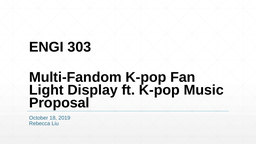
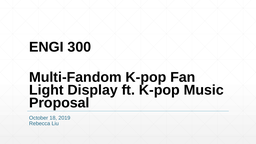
303: 303 -> 300 (79, 47)
